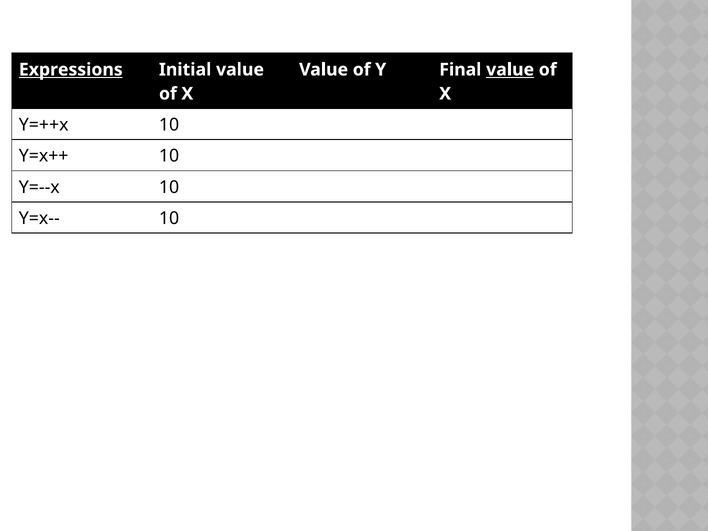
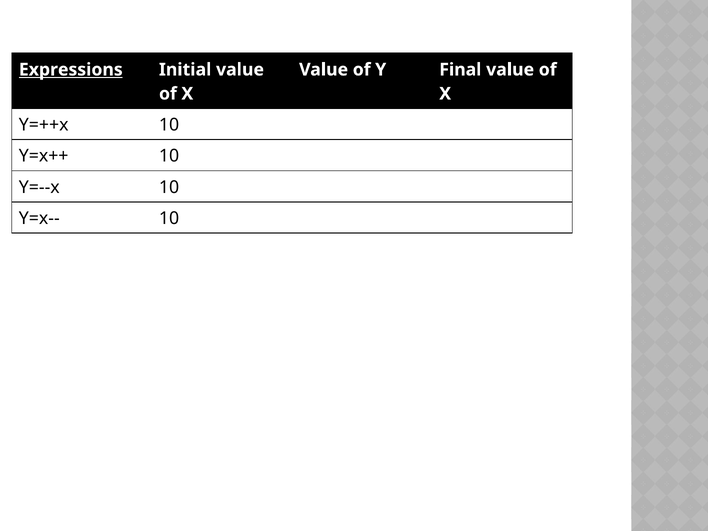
value underline: present -> none (510, 70)
